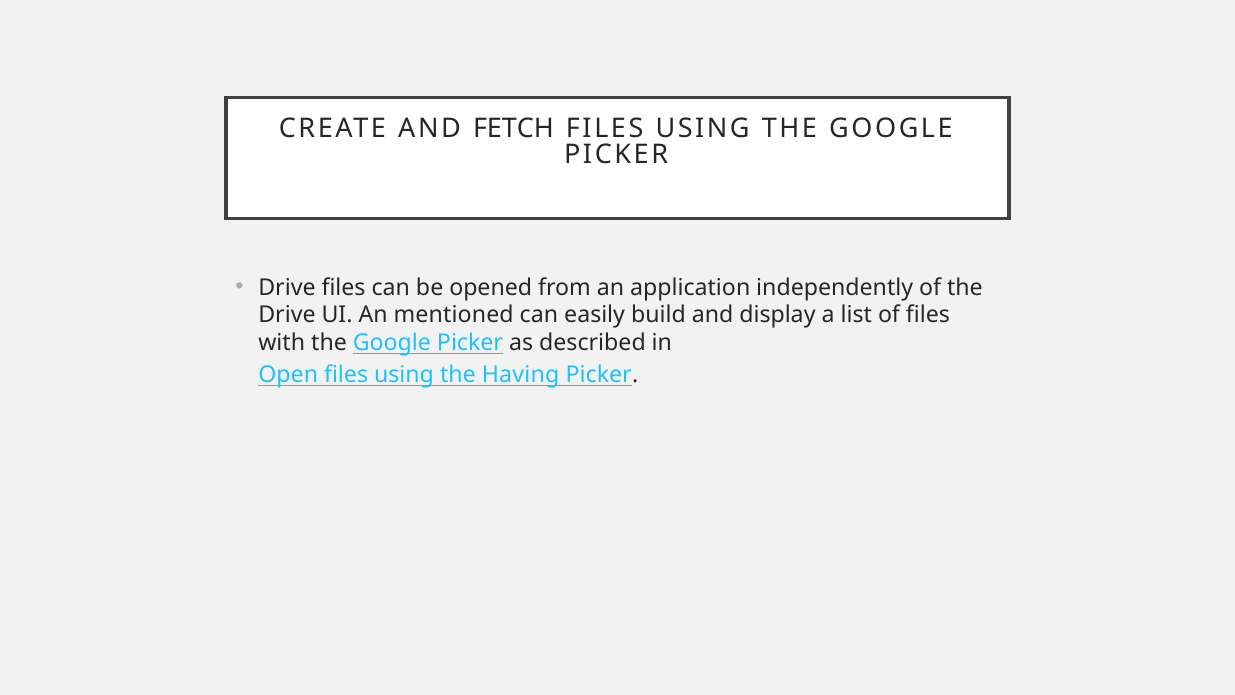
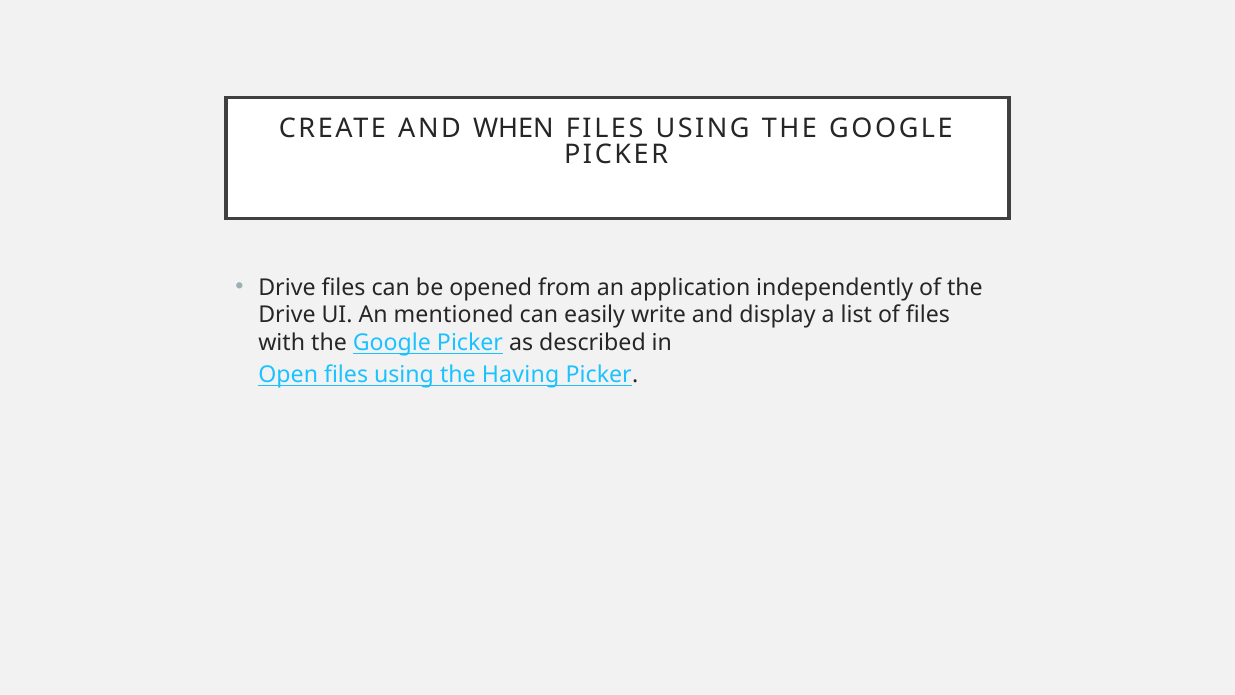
FETCH: FETCH -> WHEN (513, 128)
build: build -> write (659, 315)
